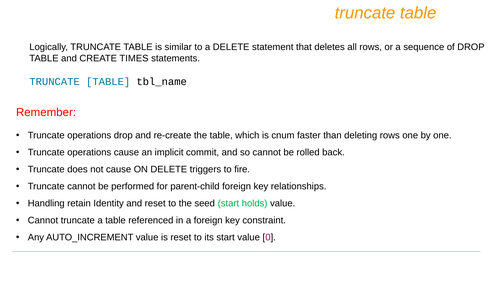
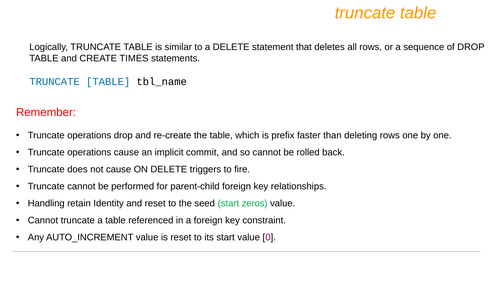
cnum: cnum -> prefix (283, 136)
holds: holds -> zeros (255, 203)
